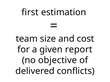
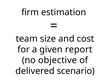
first: first -> firm (30, 12)
conflicts: conflicts -> scenario (76, 71)
